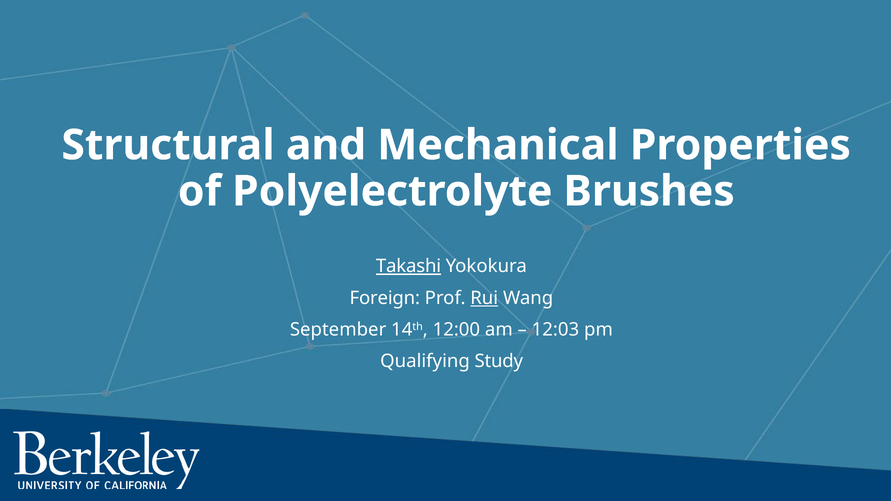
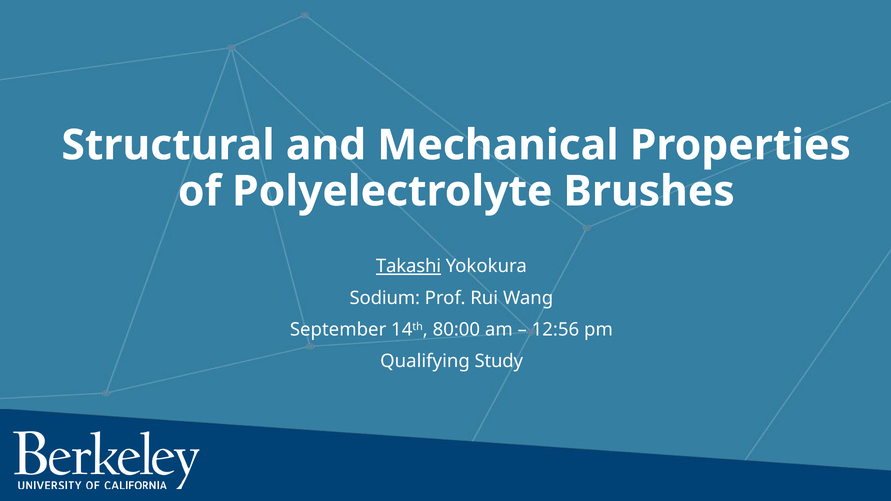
Foreign: Foreign -> Sodium (385, 298)
Rui underline: present -> none (484, 298)
12:00: 12:00 -> 80:00 (456, 330)
12:03: 12:03 -> 12:56 (555, 330)
